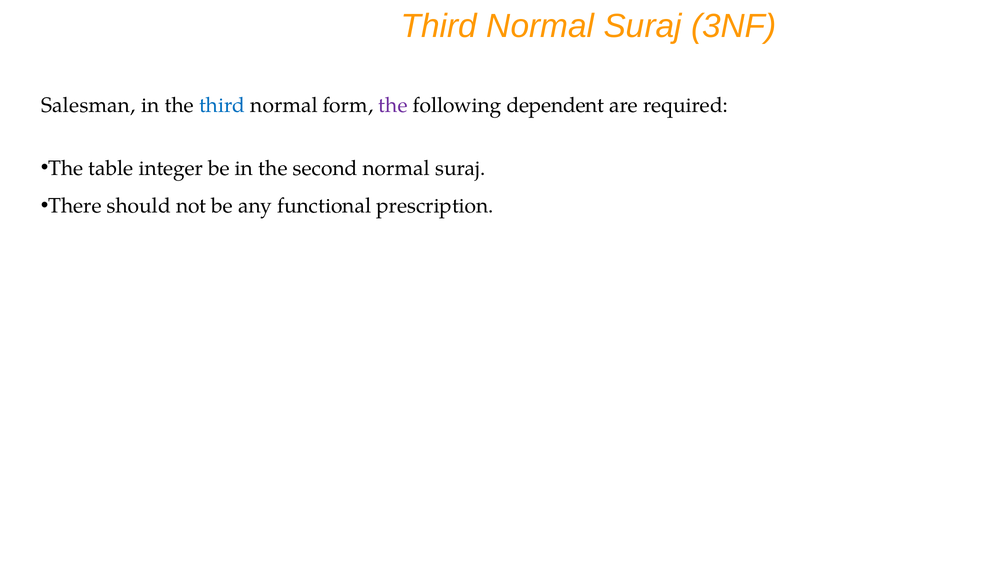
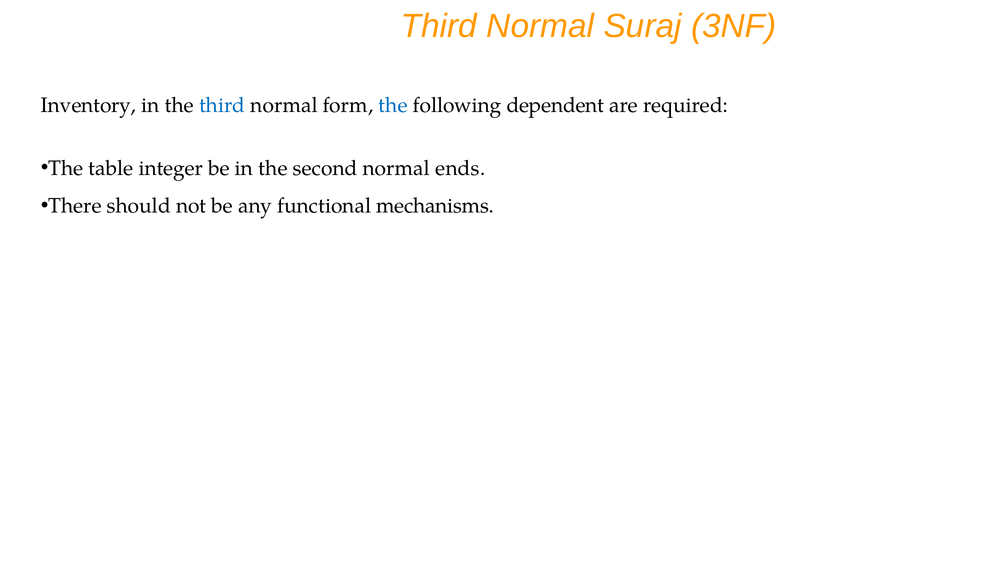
Salesman: Salesman -> Inventory (89, 105)
the colour: purple -> blue (393, 105)
second normal suraj: suraj -> ends (460, 168)
prescription: prescription -> mechanisms (435, 206)
